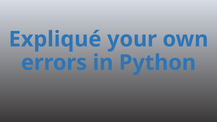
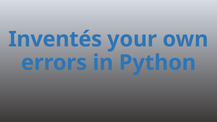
Expliqué: Expliqué -> Inventés (55, 39)
